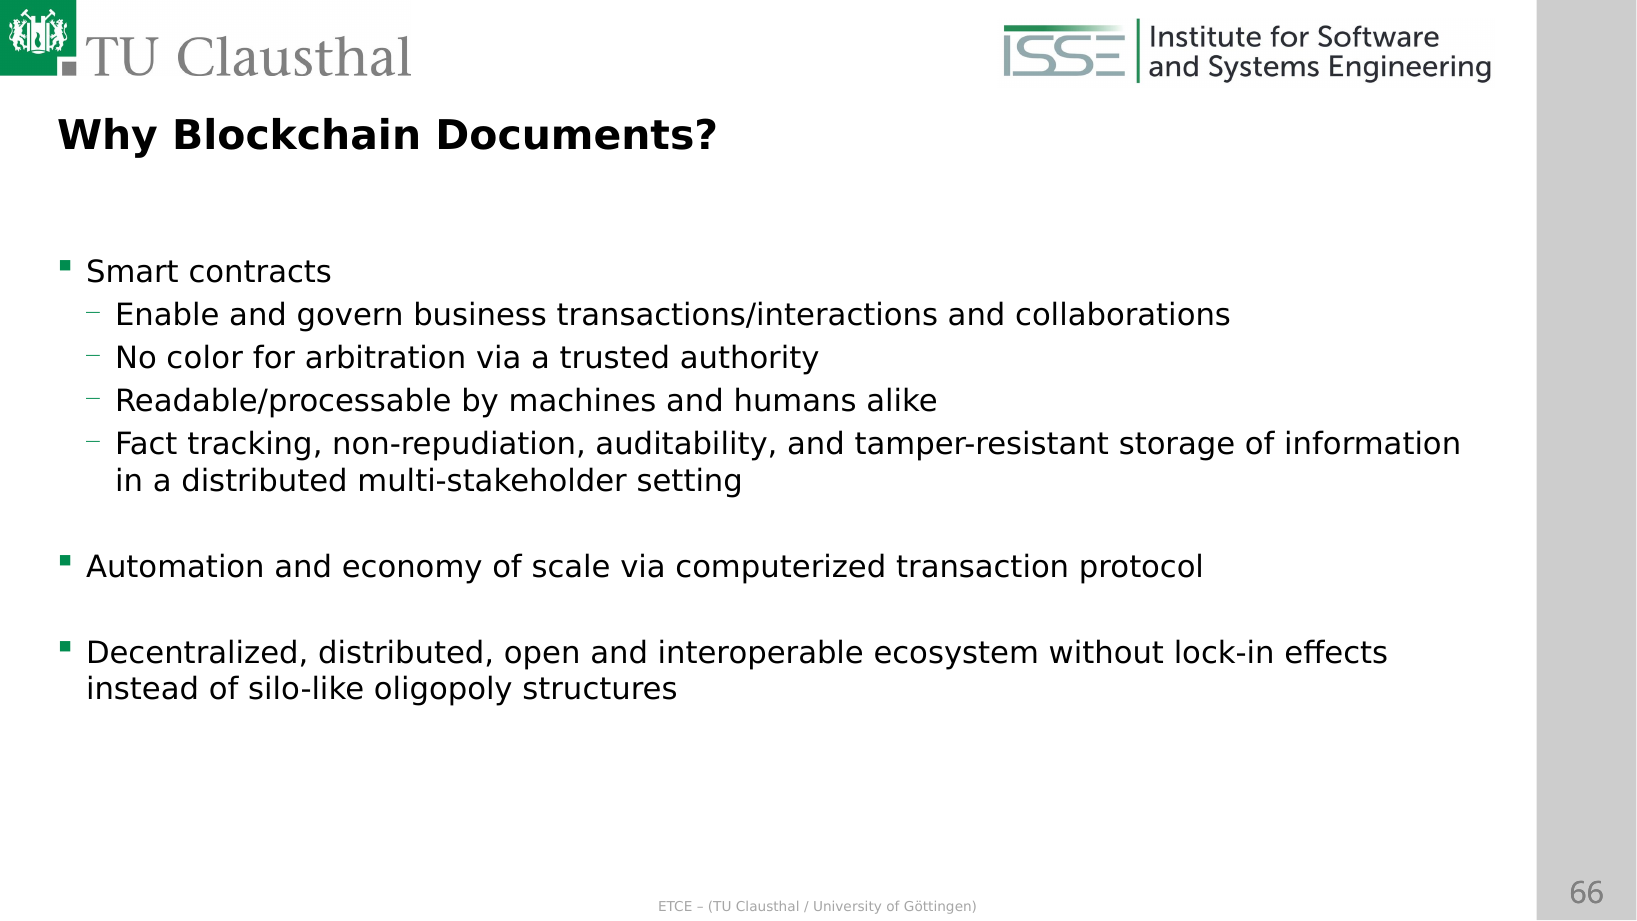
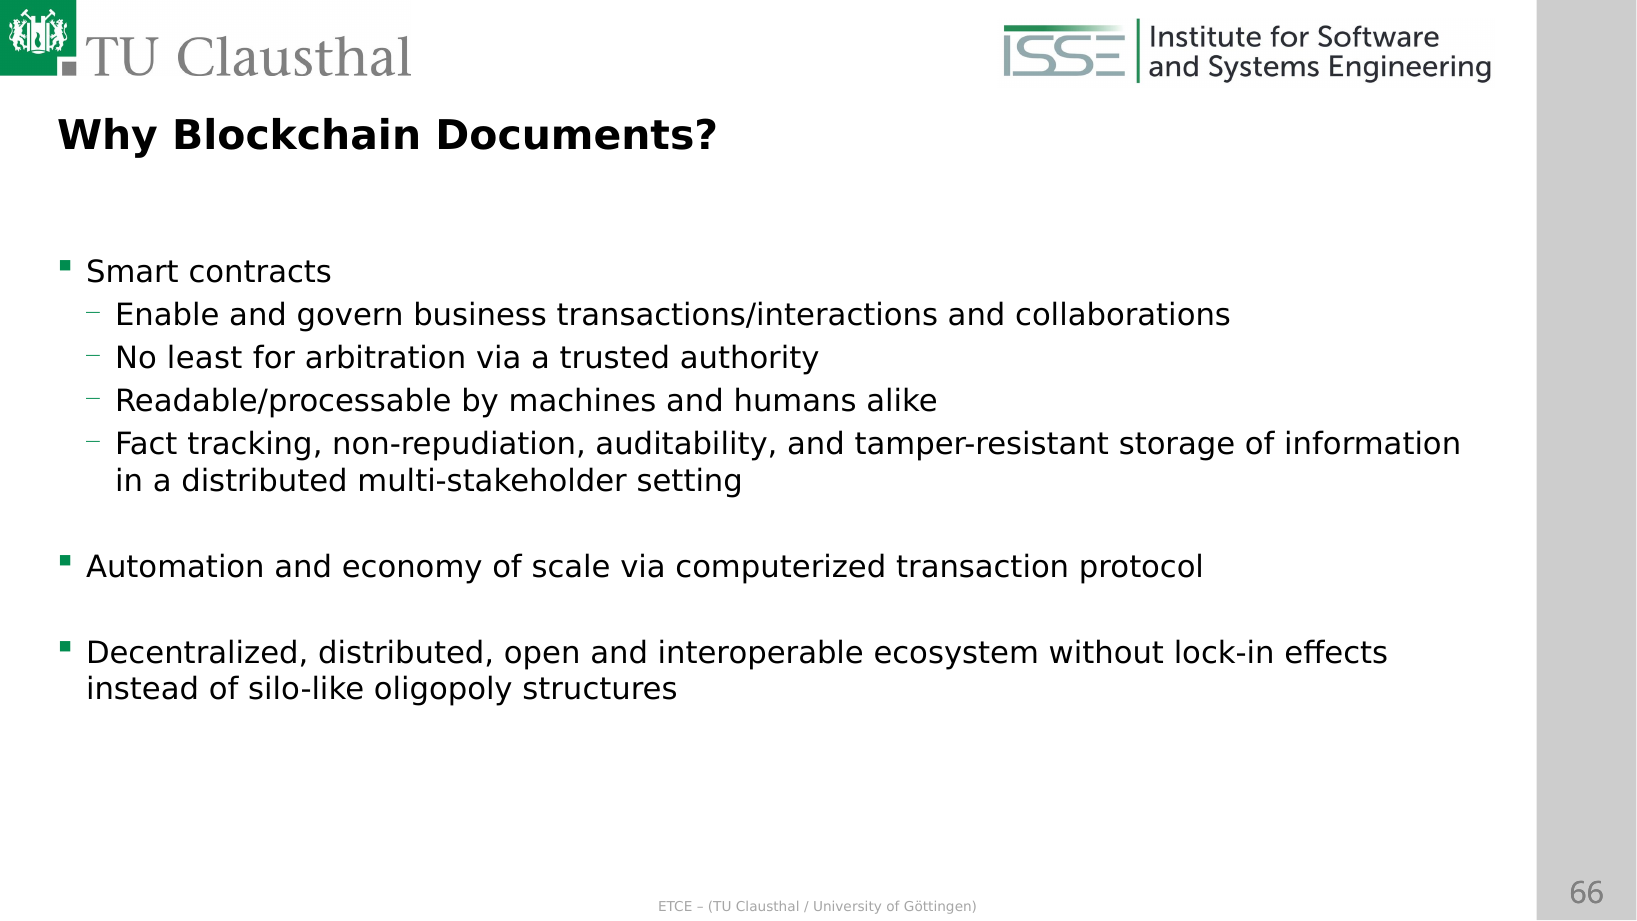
color: color -> least (205, 358)
